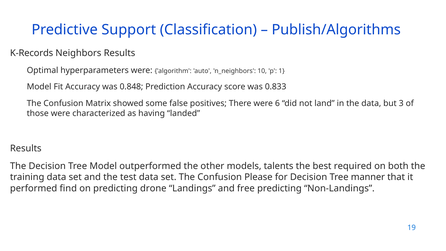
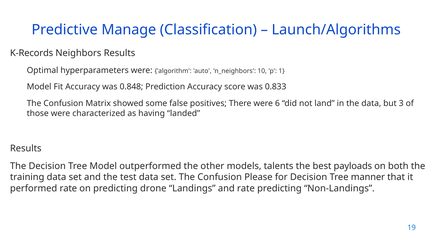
Support: Support -> Manage (129, 30)
Publish/Algorithms: Publish/Algorithms -> Launch/Algorithms (336, 30)
required: required -> payloads (353, 166)
performed find: find -> rate (68, 188)
and free: free -> rate (246, 188)
